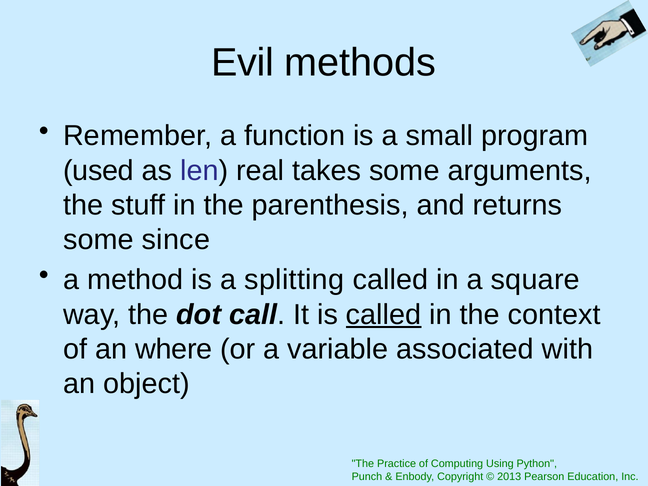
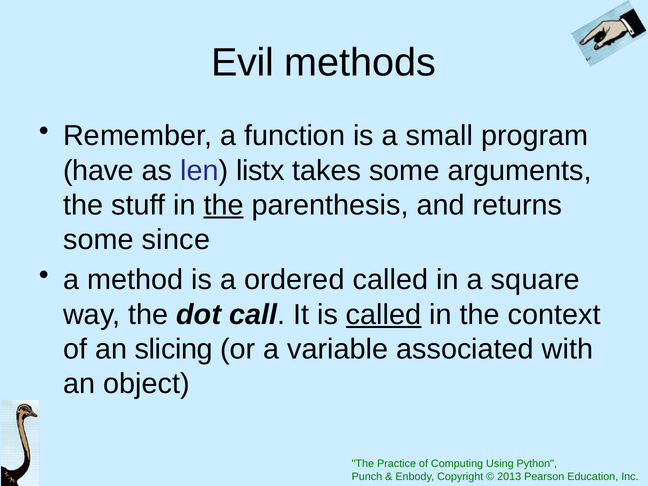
used: used -> have (99, 171)
real: real -> listx (260, 171)
the underline: none -> present (224, 205)
splitting: splitting -> ordered (294, 280)
where: where -> slicing (174, 349)
